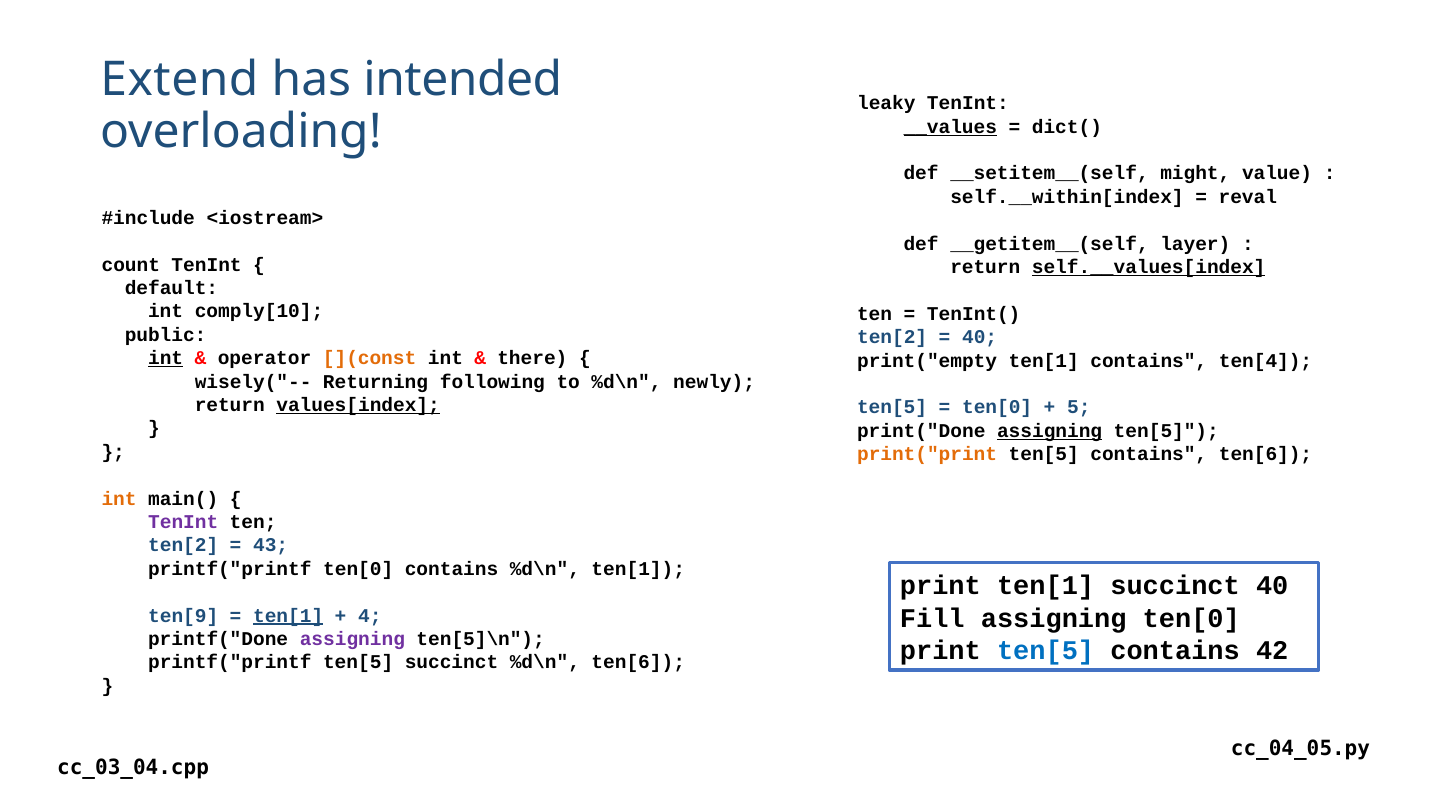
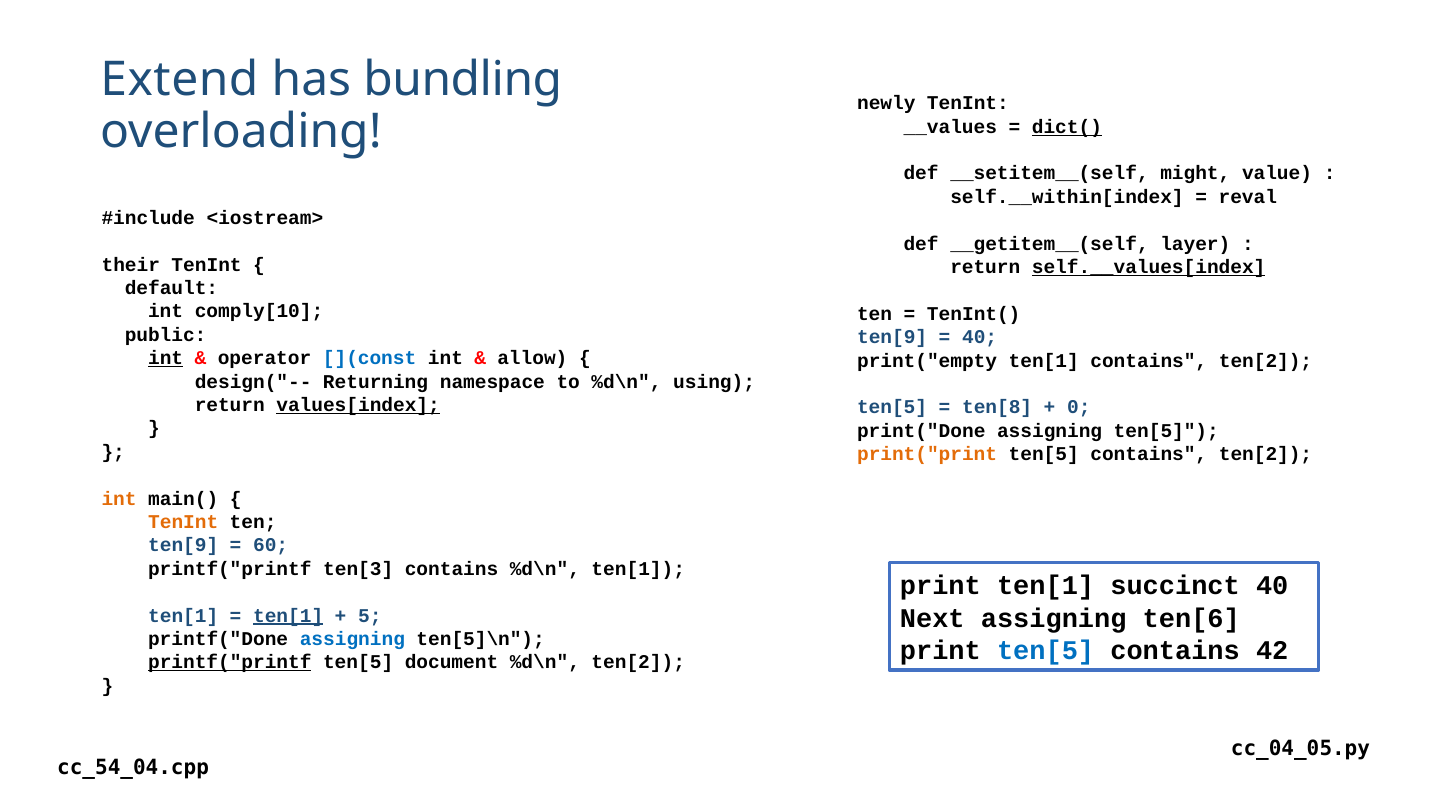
intended: intended -> bundling (463, 80)
leaky: leaky -> newly (886, 103)
__values underline: present -> none (950, 127)
dict( underline: none -> present (1067, 127)
count: count -> their (131, 265)
ten[2: ten[2 -> ten[9 (892, 338)
](const colour: orange -> blue (370, 358)
there: there -> allow (532, 358)
ten[1 contains ten[4: ten[4 -> ten[2 (1266, 361)
wisely("--: wisely("-- -> design("-- (253, 382)
following: following -> namespace (492, 382)
newly: newly -> using (714, 382)
ten[0: ten[0 -> ten[8 (997, 408)
5: 5 -> 0 (1079, 408)
assigning underline: present -> none (1050, 431)
ten[5 contains ten[6: ten[6 -> ten[2 (1266, 455)
TenInt colour: purple -> orange (183, 522)
ten[2: ten[2 -> ten[9 (183, 546)
43: 43 -> 60 (271, 546)
printf("printf ten[0: ten[0 -> ten[3 (358, 569)
Fill: Fill -> Next (932, 619)
assigning ten[0: ten[0 -> ten[6 (1191, 619)
ten[9: ten[9 -> ten[1 (183, 616)
4: 4 -> 5 (370, 616)
assigning colour: purple -> blue (352, 639)
printf("printf underline: none -> present (230, 663)
ten[5 succinct: succinct -> document (452, 663)
%d\n ten[6: ten[6 -> ten[2 (638, 663)
cc_03_04.cpp: cc_03_04.cpp -> cc_54_04.cpp (133, 768)
